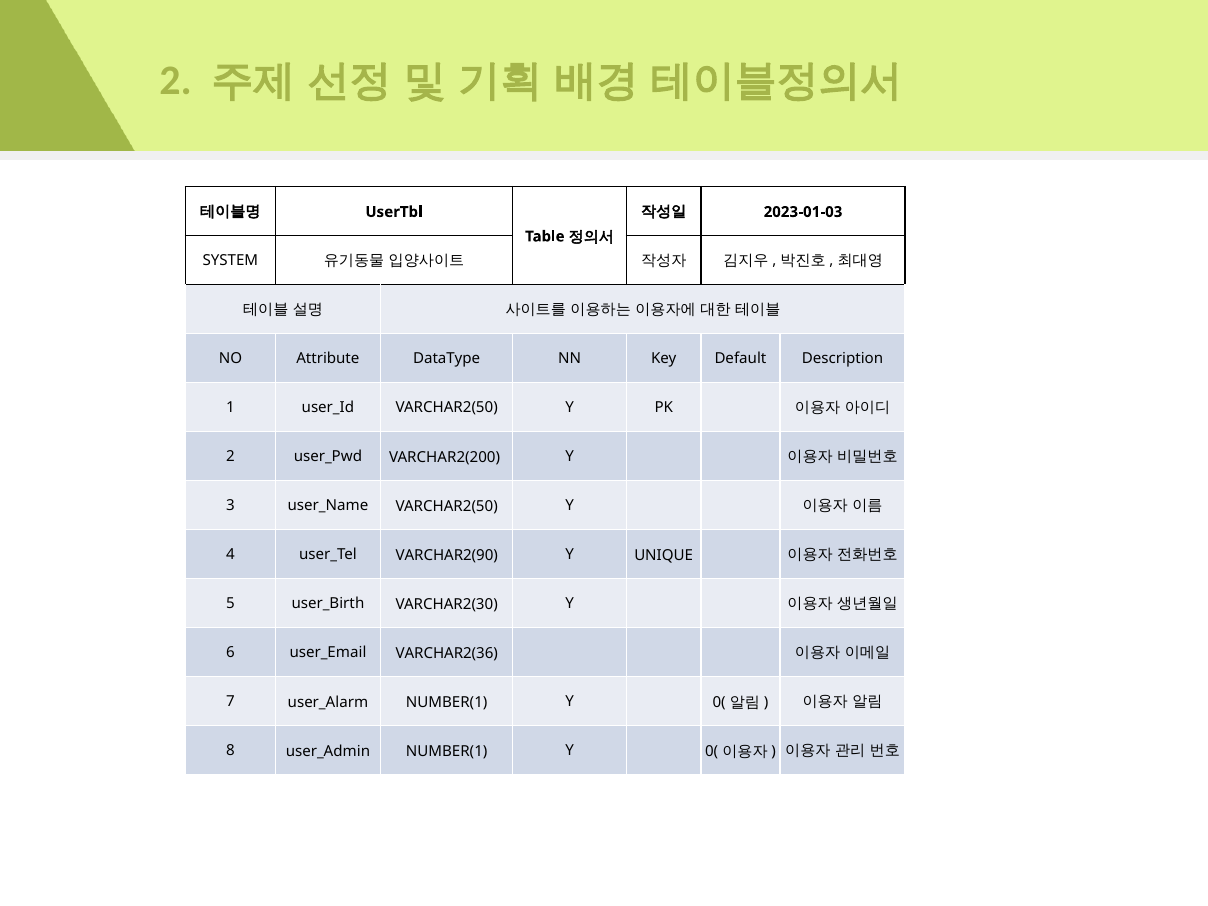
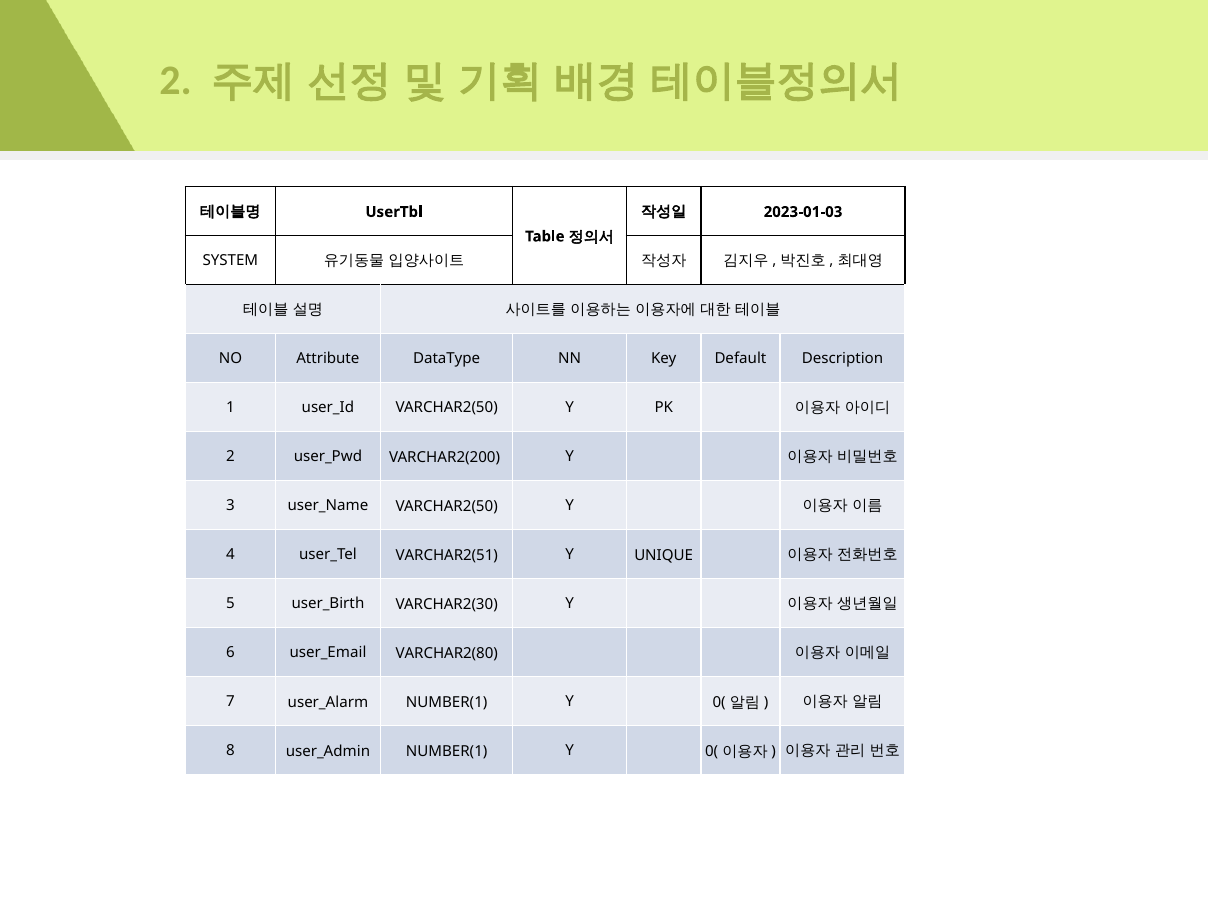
VARCHAR2(90: VARCHAR2(90 -> VARCHAR2(51 (447, 555)
VARCHAR2(36: VARCHAR2(36 -> VARCHAR2(80 (447, 653)
